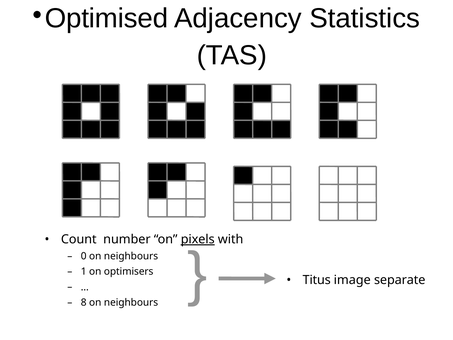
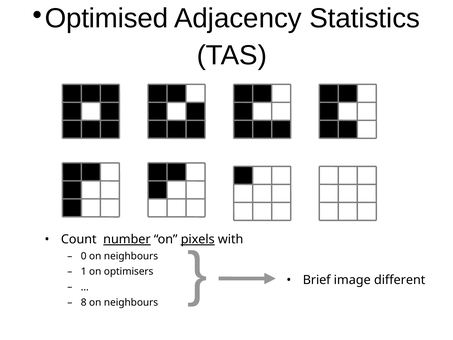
number underline: none -> present (127, 239)
Titus: Titus -> Brief (317, 280)
separate: separate -> different (400, 280)
